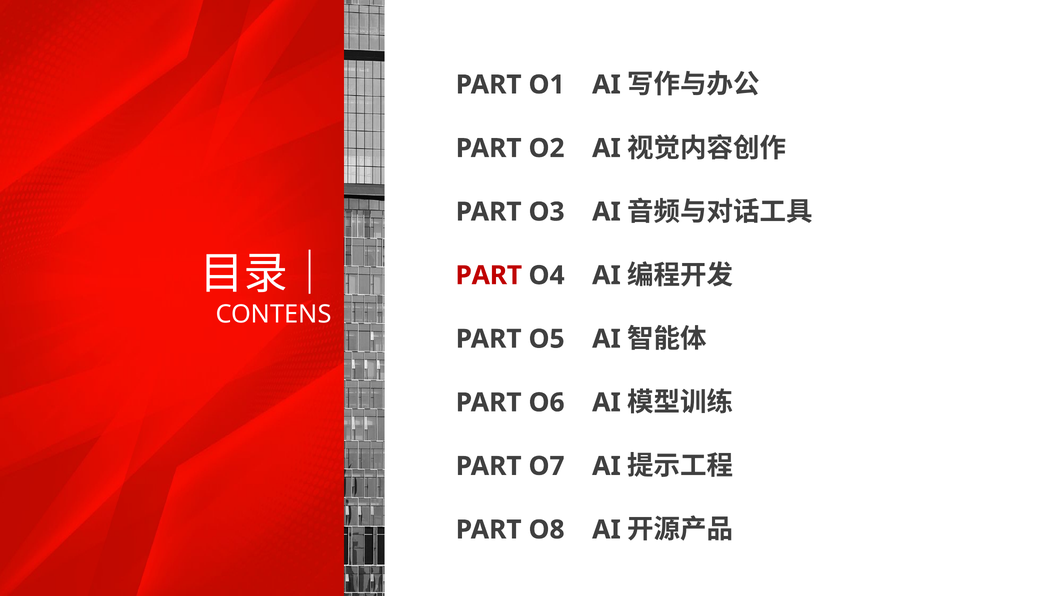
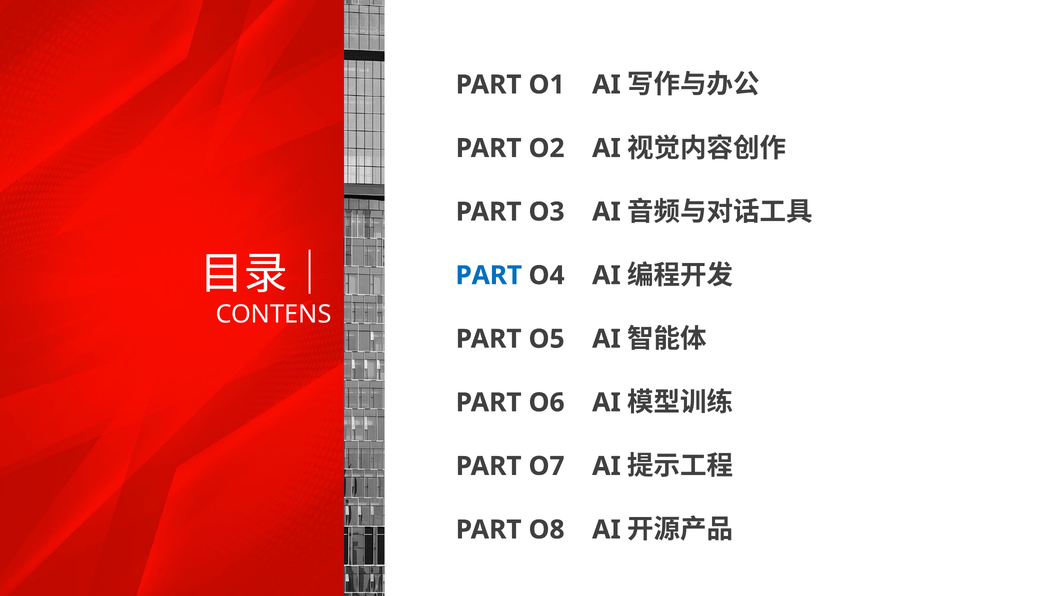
PART colour: red -> blue (489, 275)
